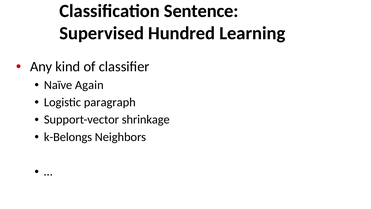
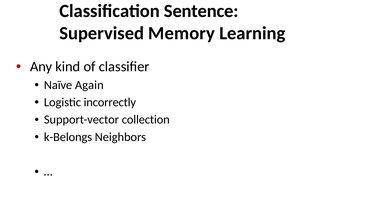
Hundred: Hundred -> Memory (182, 33)
paragraph: paragraph -> incorrectly (110, 102)
shrinkage: shrinkage -> collection (146, 119)
